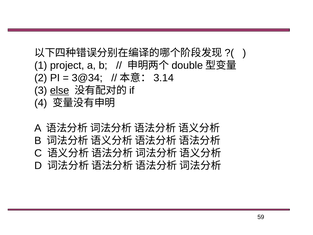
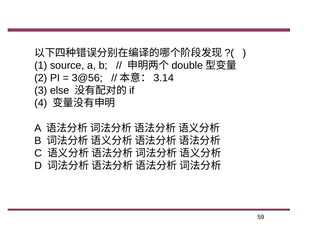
project: project -> source (67, 65)
3@34: 3@34 -> 3@56 (87, 78)
else underline: present -> none (60, 90)
